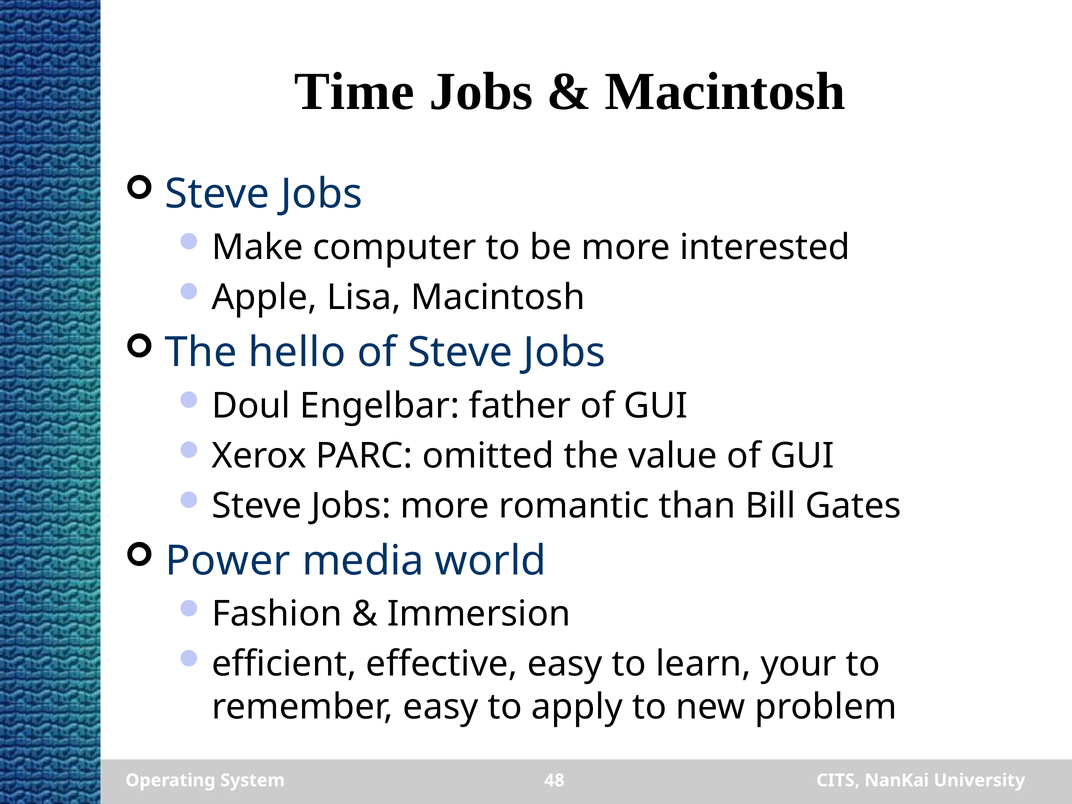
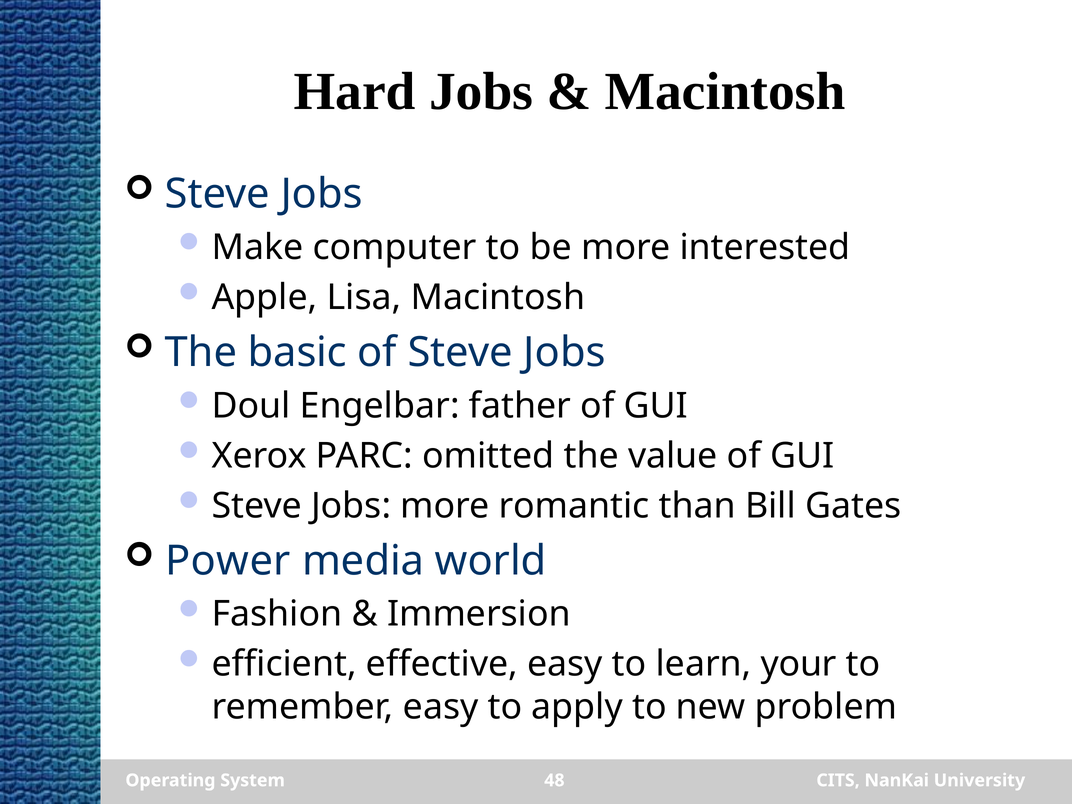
Time: Time -> Hard (355, 92)
hello: hello -> basic (297, 353)
